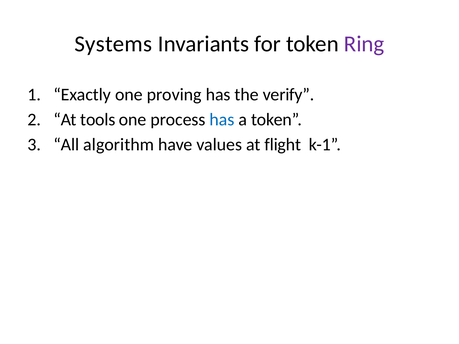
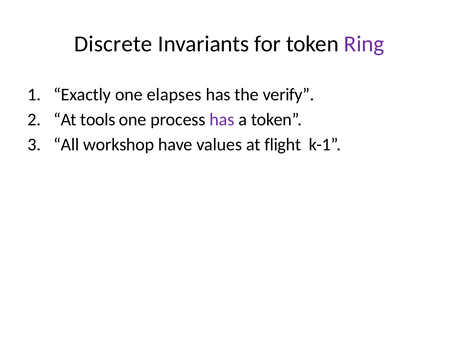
Systems: Systems -> Discrete (113, 44)
proving: proving -> elapses (174, 95)
has colour: blue -> purple (222, 120)
algorithm: algorithm -> workshop (119, 145)
